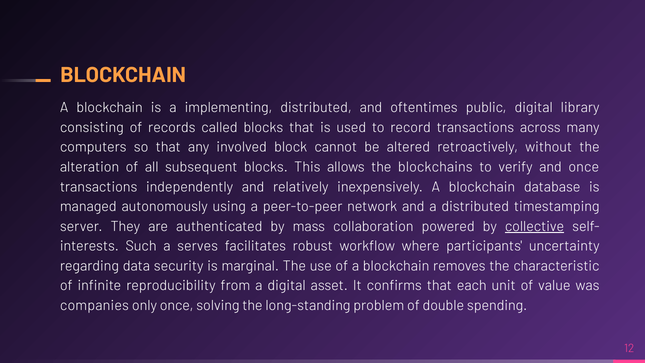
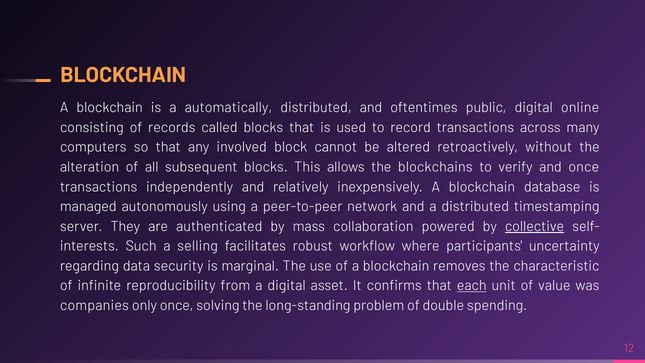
implementing: implementing -> automatically (228, 108)
library: library -> online (580, 108)
serves: serves -> selling (198, 246)
each underline: none -> present (472, 285)
